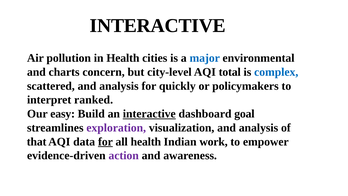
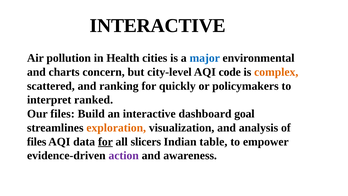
total: total -> code (230, 72)
complex colour: blue -> orange (276, 72)
scattered and analysis: analysis -> ranking (119, 86)
Our easy: easy -> files (63, 114)
interactive underline: present -> none (149, 114)
exploration colour: purple -> orange (116, 128)
that: that -> files (37, 142)
all health: health -> slicers (146, 142)
work: work -> table (213, 142)
